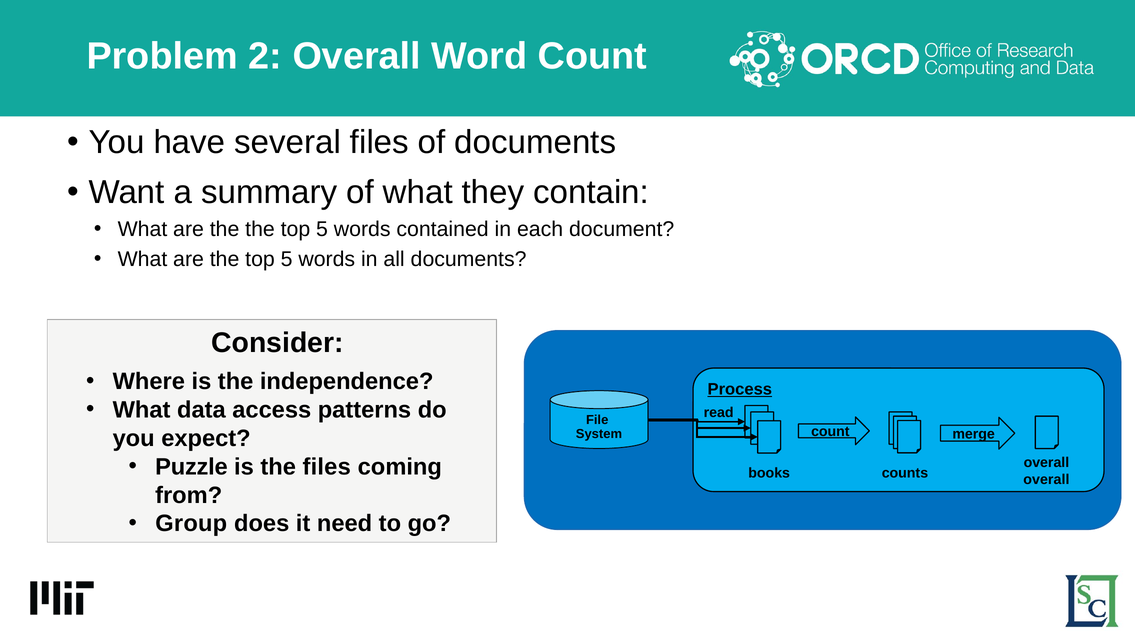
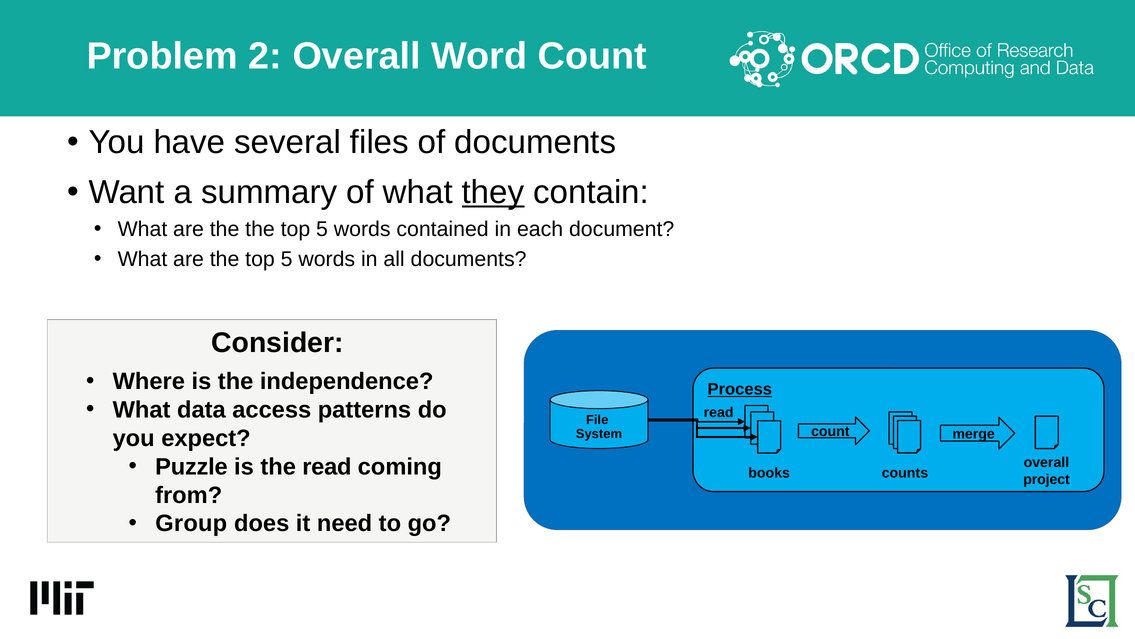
they underline: none -> present (493, 192)
the files: files -> read (327, 466)
overall: overall -> project (1047, 479)
